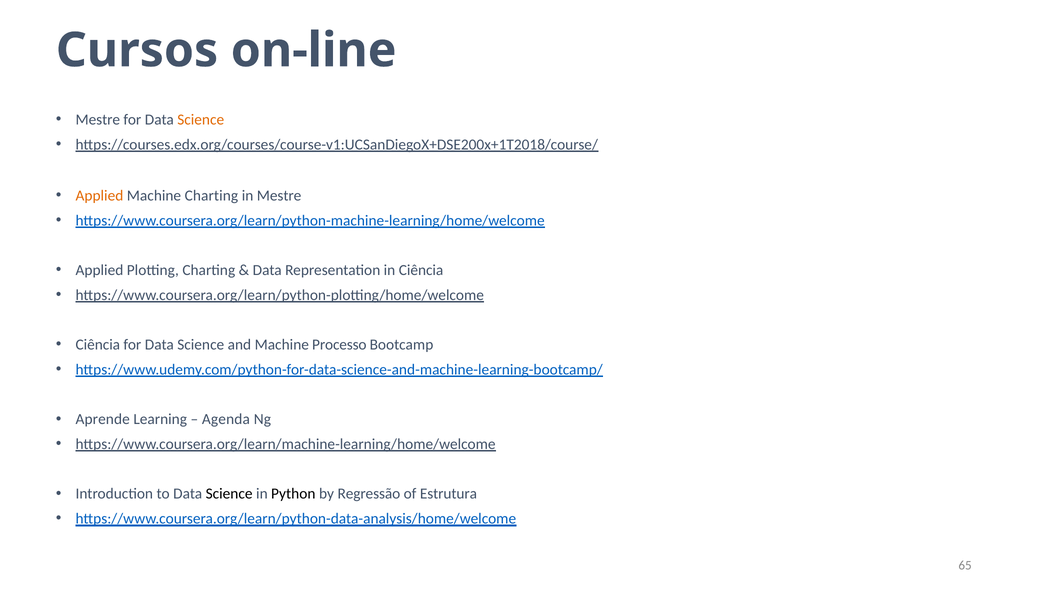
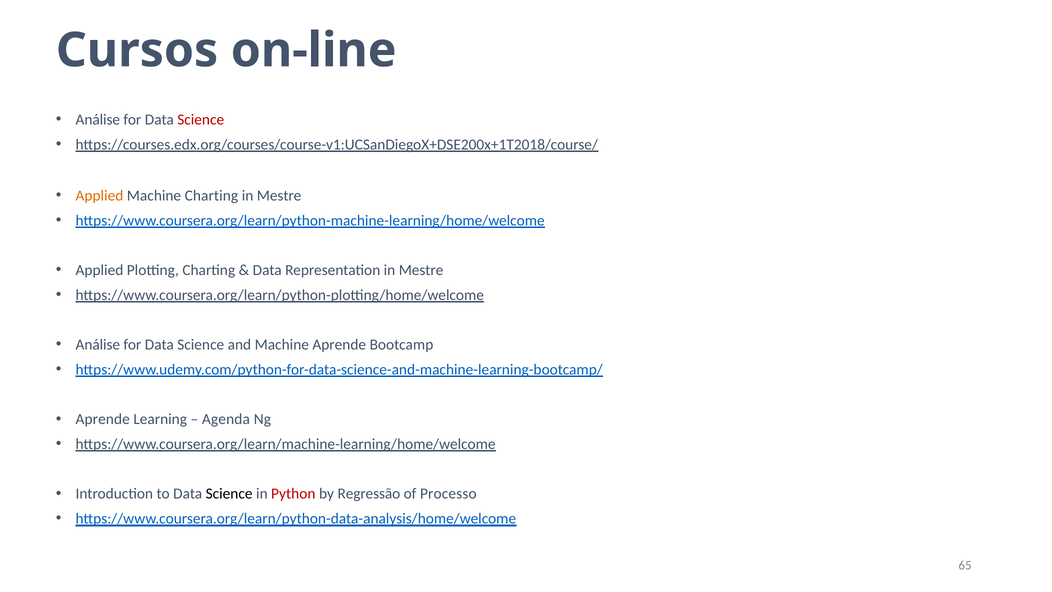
Mestre: Mestre -> Análise (98, 120)
Science colour: orange -> red (201, 120)
Representation in Ciência: Ciência -> Mestre (421, 270)
Ciência: Ciência -> Análise (98, 345)
Machine Processo: Processo -> Aprende (339, 345)
Python colour: black -> red (293, 494)
Estrutura: Estrutura -> Processo (448, 494)
